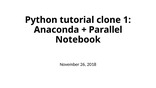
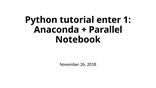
clone: clone -> enter (109, 20)
